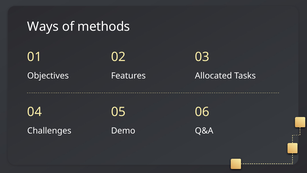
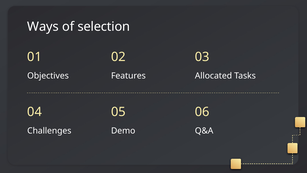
methods: methods -> selection (104, 27)
